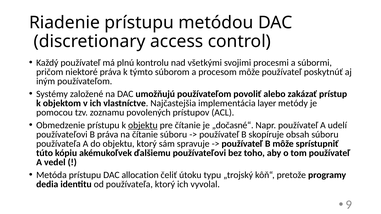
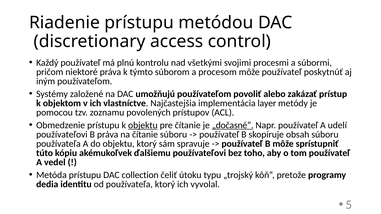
„dočasné“ underline: none -> present (233, 125)
allocation: allocation -> collection (140, 175)
9: 9 -> 5 (349, 205)
